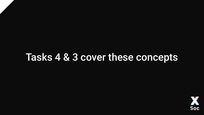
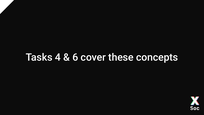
3: 3 -> 6 (75, 57)
